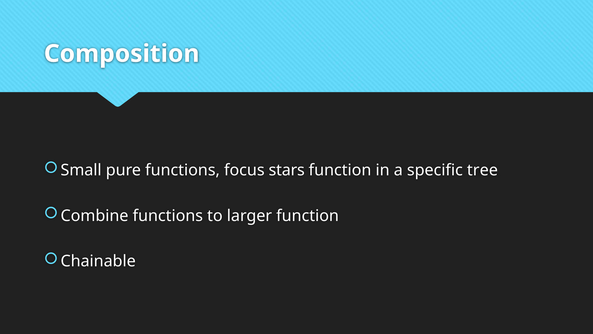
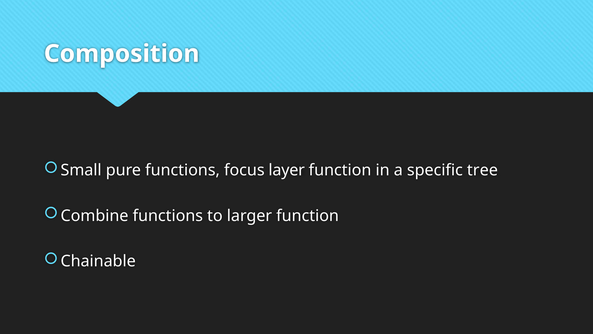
stars: stars -> layer (287, 170)
